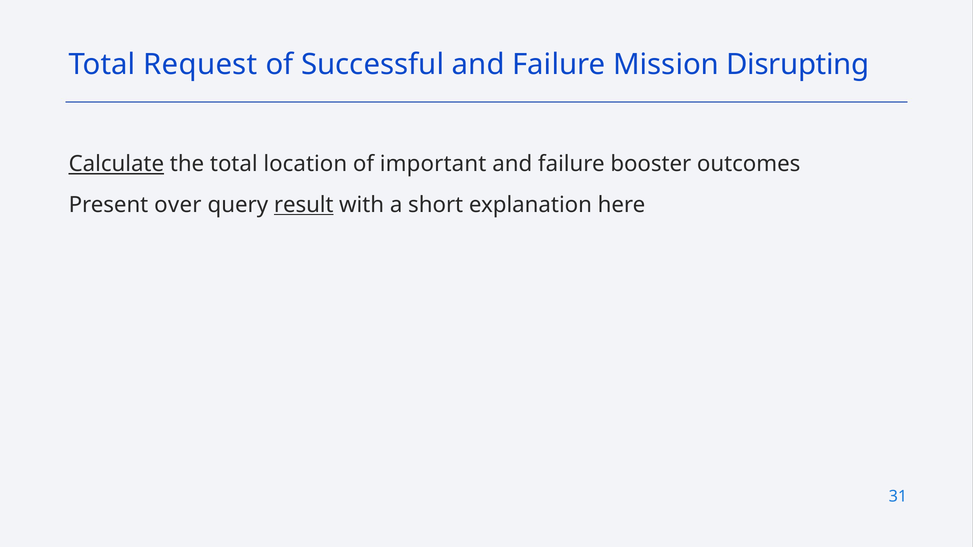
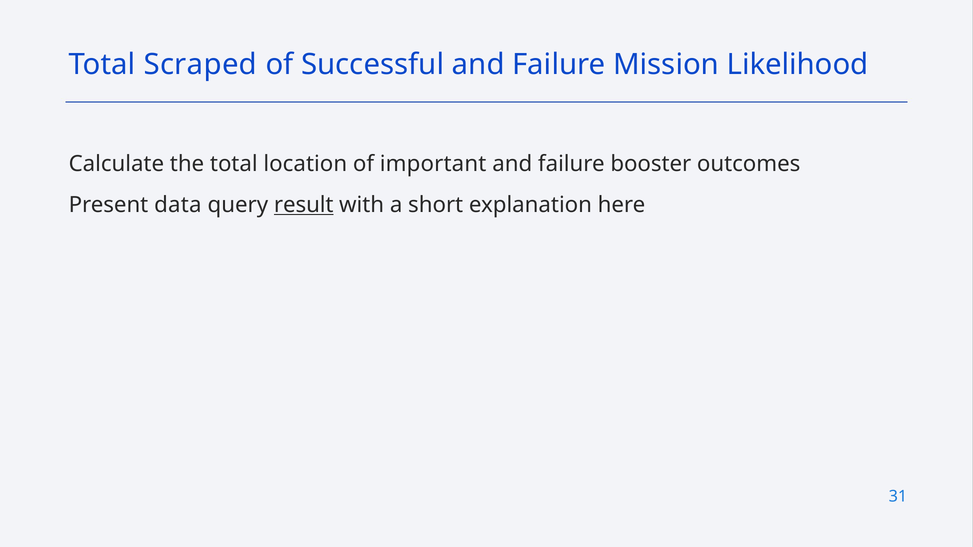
Request: Request -> Scraped (200, 65)
Disrupting: Disrupting -> Likelihood (798, 65)
Calculate underline: present -> none (116, 164)
over: over -> data (178, 205)
